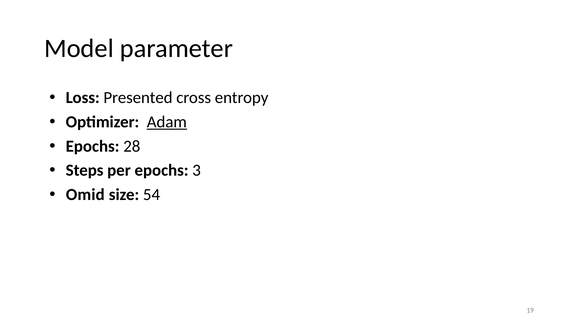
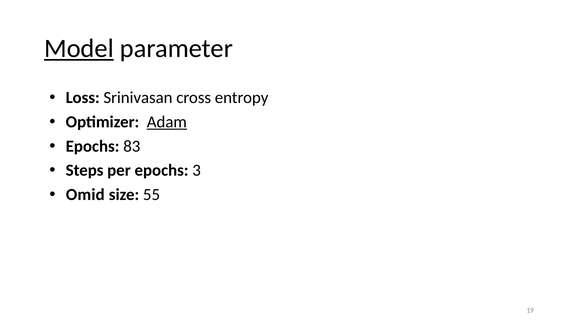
Model underline: none -> present (79, 49)
Presented: Presented -> Srinivasan (138, 98)
28: 28 -> 83 (132, 146)
54: 54 -> 55 (152, 195)
